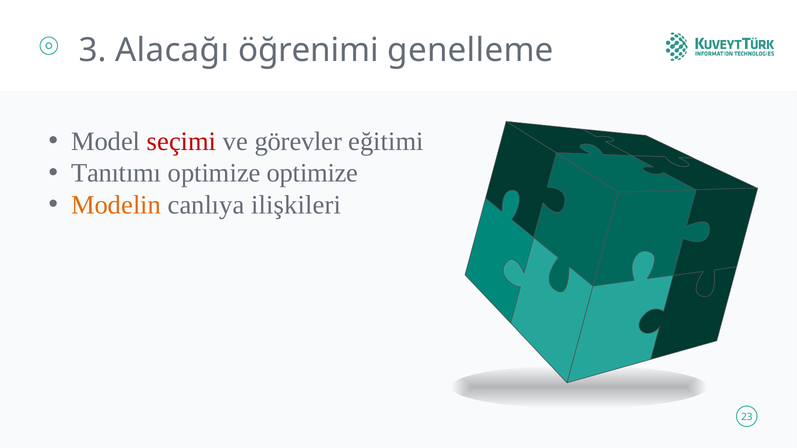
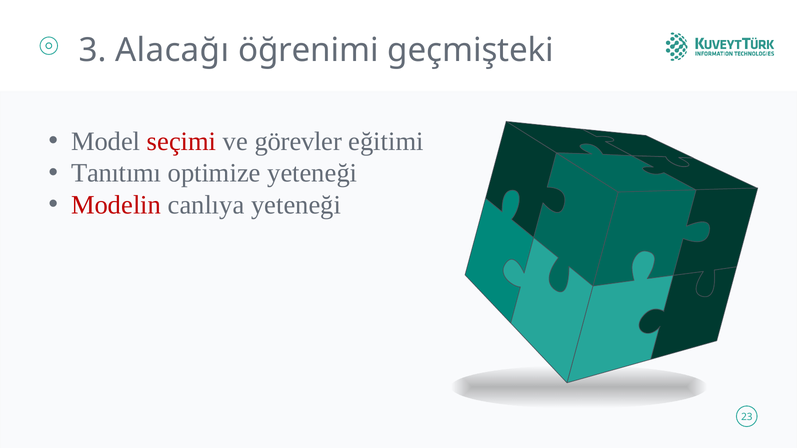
genelleme: genelleme -> geçmişteki (471, 51)
optimize optimize: optimize -> yeteneği (312, 173)
Modelin colour: orange -> red (116, 205)
canlıya ilişkileri: ilişkileri -> yeteneği (296, 205)
